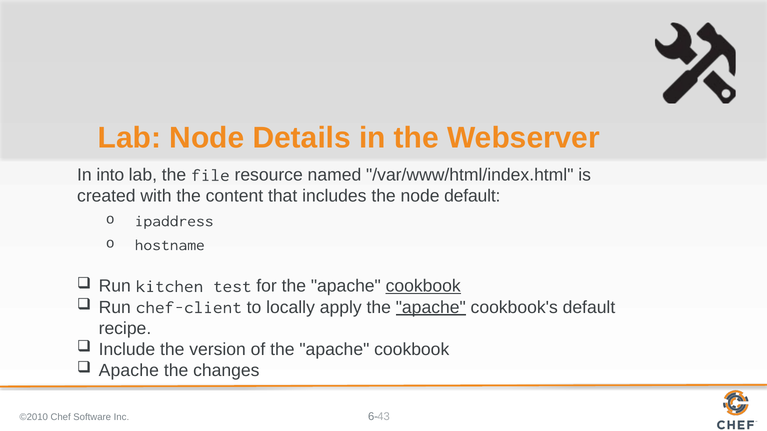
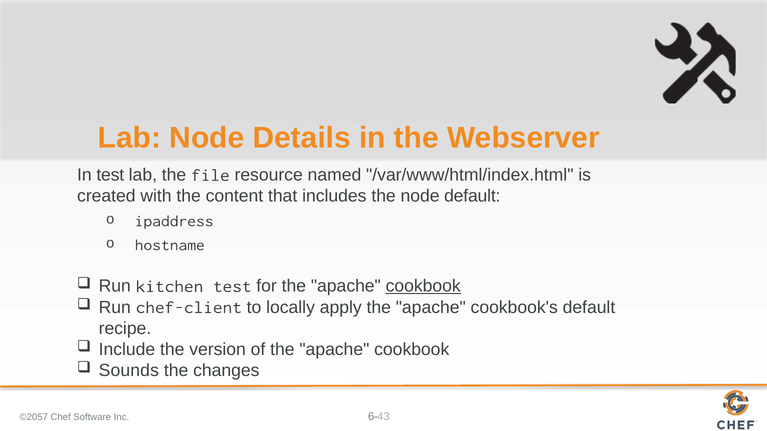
In into: into -> test (110, 175)
apache underline: present -> none (431, 308)
Apache: Apache -> Sounds (129, 371)
©2010: ©2010 -> ©2057 (34, 417)
